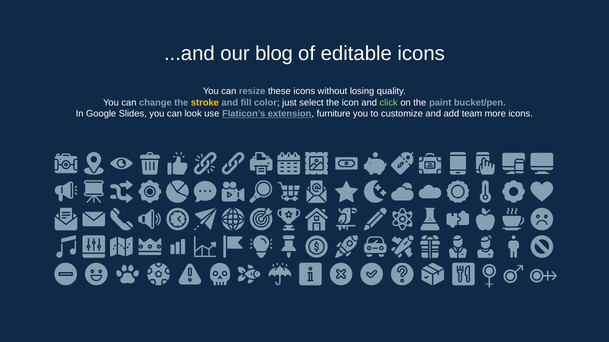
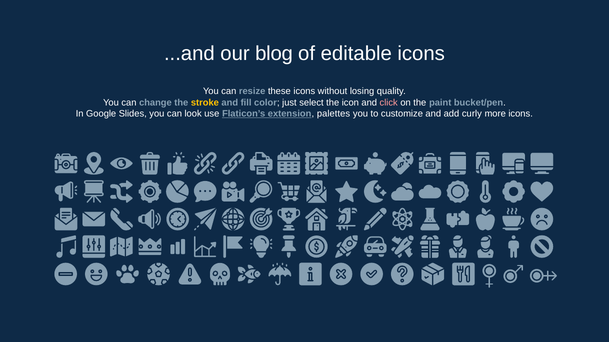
click colour: light green -> pink (389, 103)
furniture: furniture -> palettes (334, 114)
team: team -> curly (472, 114)
